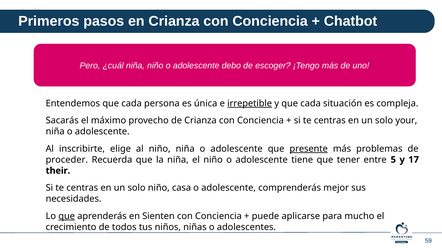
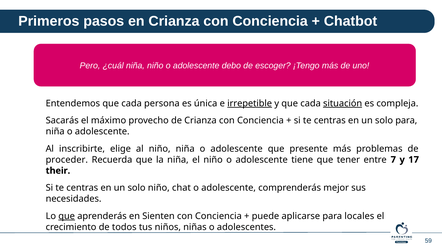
situación underline: none -> present (343, 104)
solo your: your -> para (406, 121)
presente underline: present -> none (309, 149)
5: 5 -> 7 (393, 160)
casa: casa -> chat (181, 188)
mucho: mucho -> locales (359, 217)
